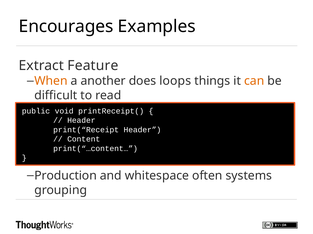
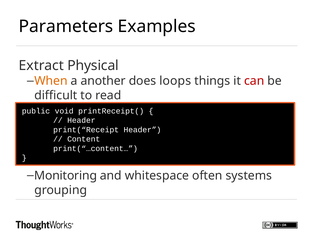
Encourages: Encourages -> Parameters (66, 26)
Feature: Feature -> Physical (93, 66)
can colour: orange -> red (254, 81)
Production: Production -> Monitoring (66, 176)
